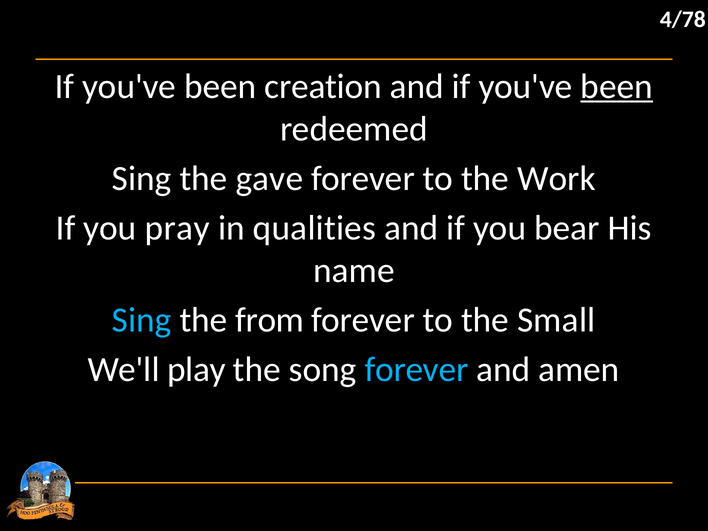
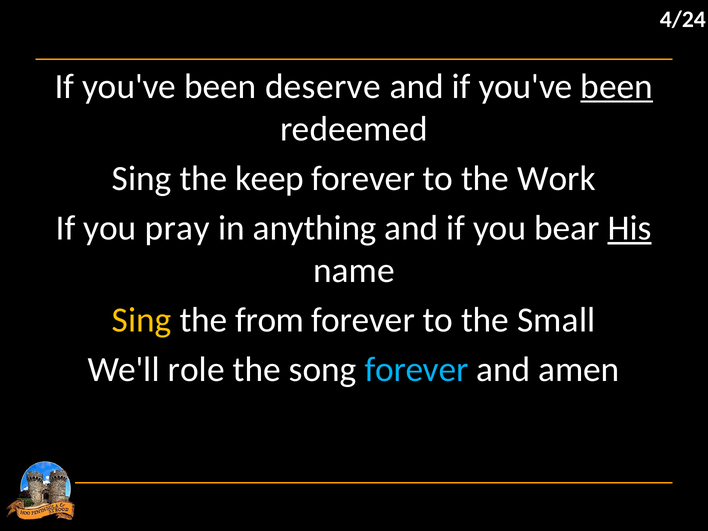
4/78: 4/78 -> 4/24 (683, 19)
creation: creation -> deserve (323, 86)
gave: gave -> keep (270, 179)
qualities: qualities -> anything (315, 228)
His underline: none -> present (630, 228)
Sing colour: light blue -> yellow (142, 320)
play: play -> role (196, 370)
